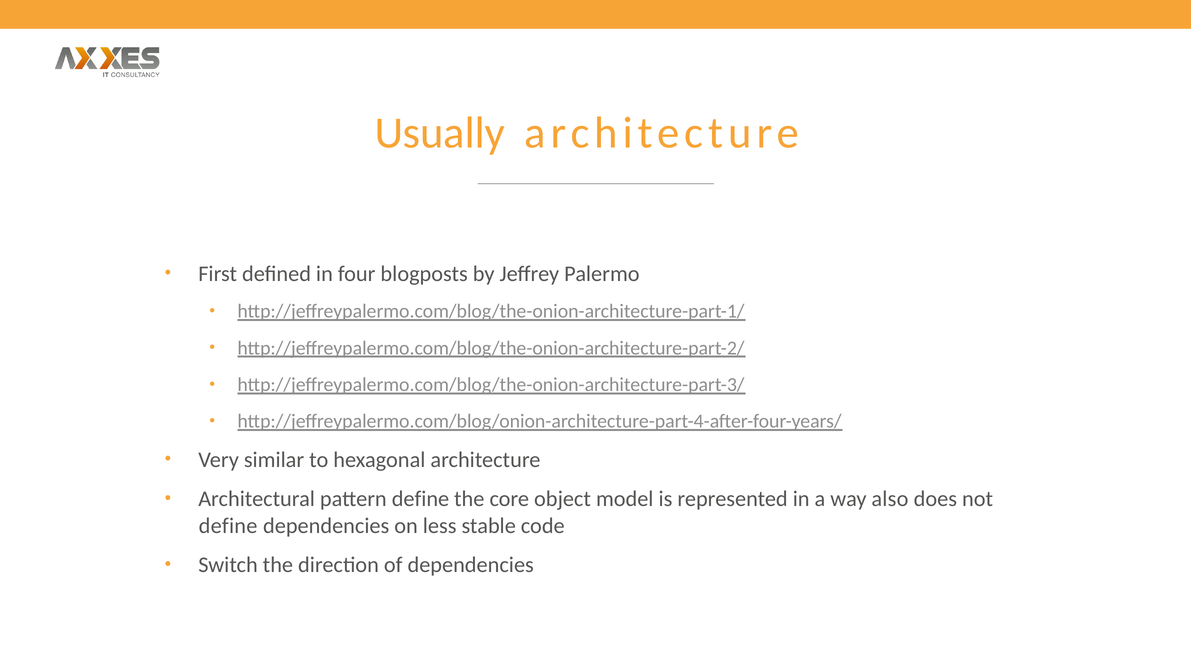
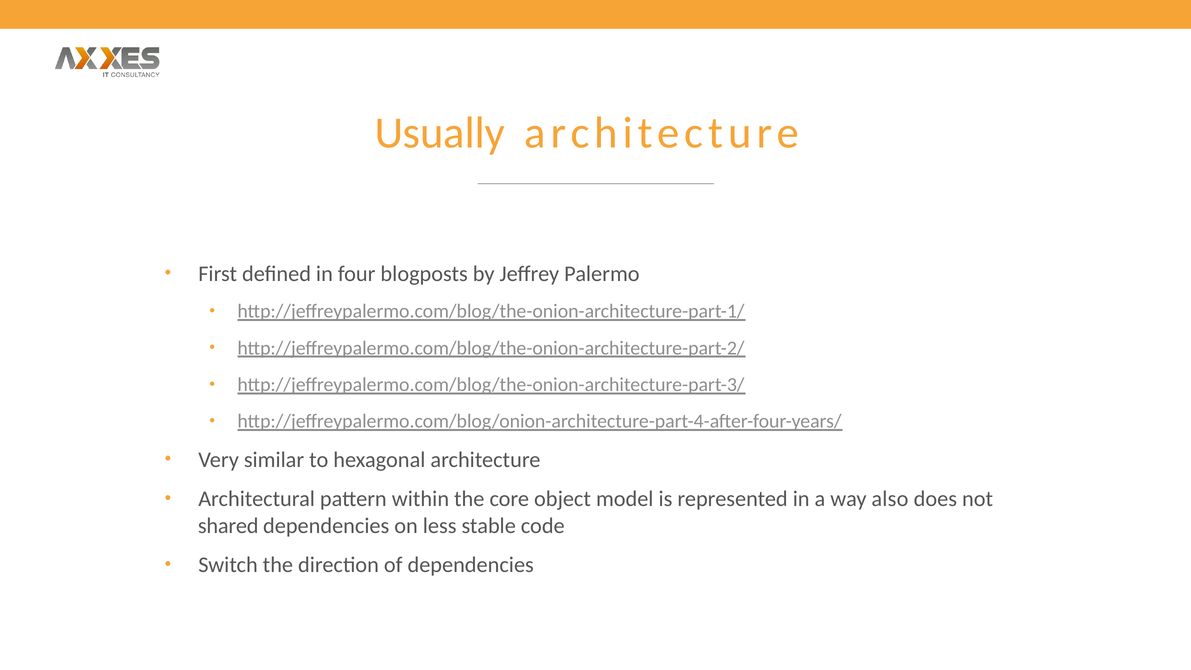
pattern define: define -> within (420, 499)
define: define -> shared (228, 526)
